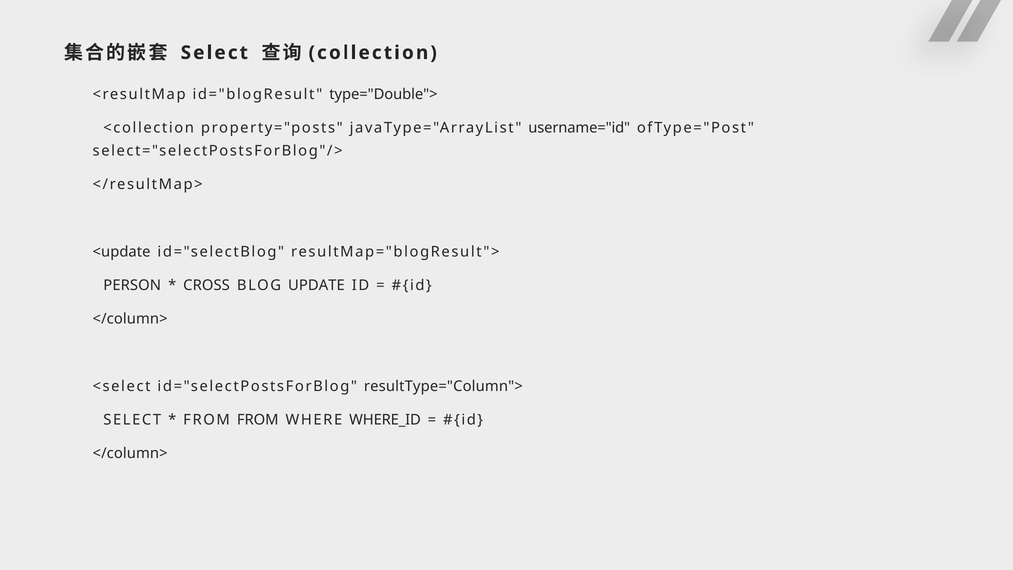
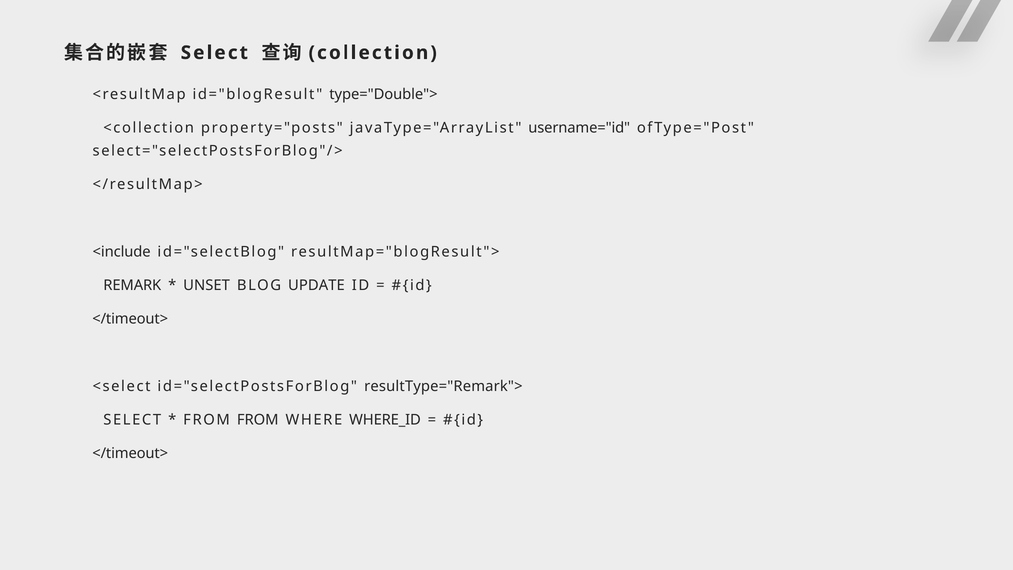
<update: <update -> <include (122, 252)
PERSON: PERSON -> REMARK (132, 285)
CROSS: CROSS -> UNSET (207, 285)
</column>: </column> -> </timeout> (130, 319)
resultType="Column">: resultType="Column"> -> resultType="Remark"> (443, 386)
</column>: </column> -> </timeout> (130, 453)
